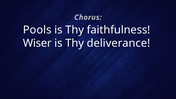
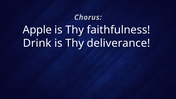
Pools: Pools -> Apple (37, 30)
Wiser: Wiser -> Drink (37, 43)
